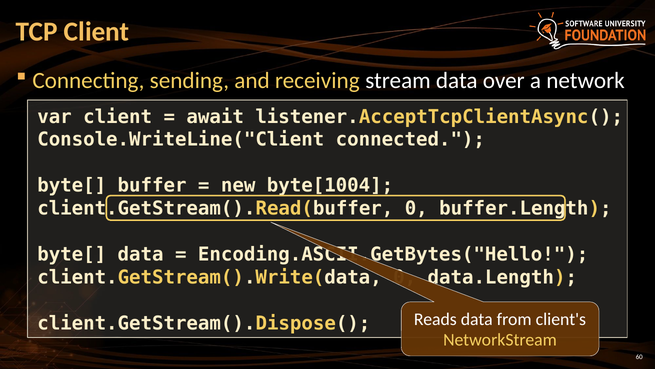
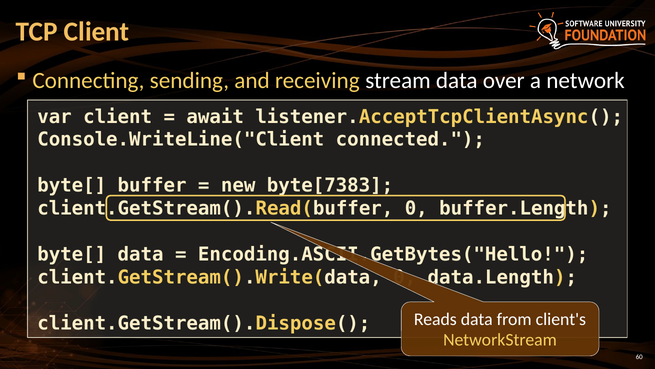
byte[1004: byte[1004 -> byte[7383 (330, 185)
